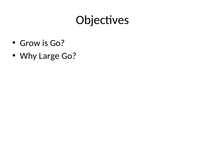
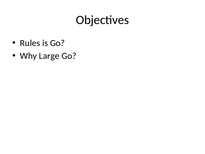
Grow: Grow -> Rules (30, 43)
